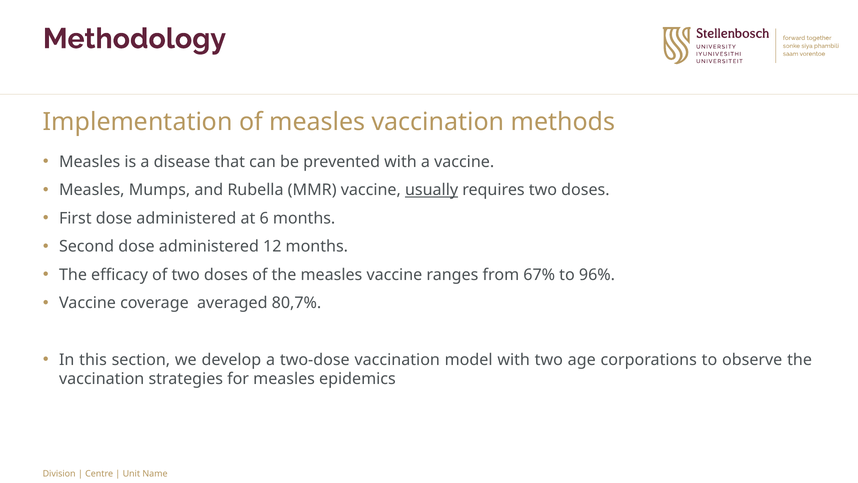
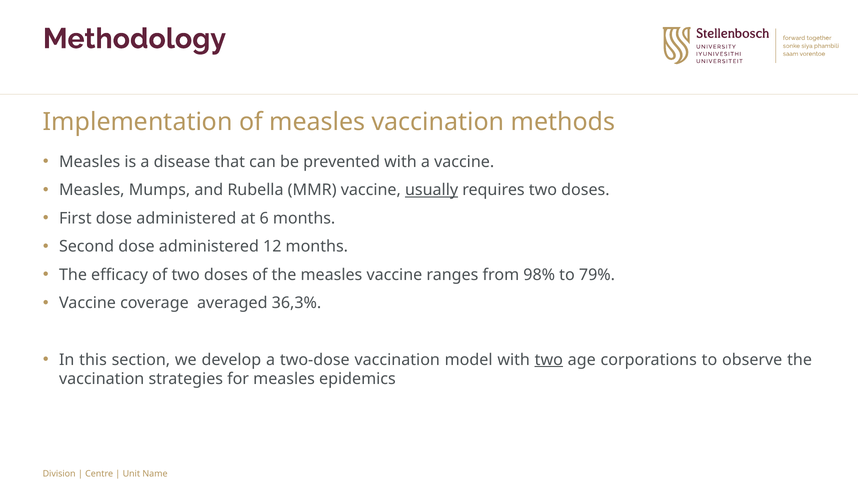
67%: 67% -> 98% (539, 275)
96%: 96% -> 79% (597, 275)
80,7%: 80,7% -> 36,3% (296, 303)
two underline: none -> present (549, 359)
